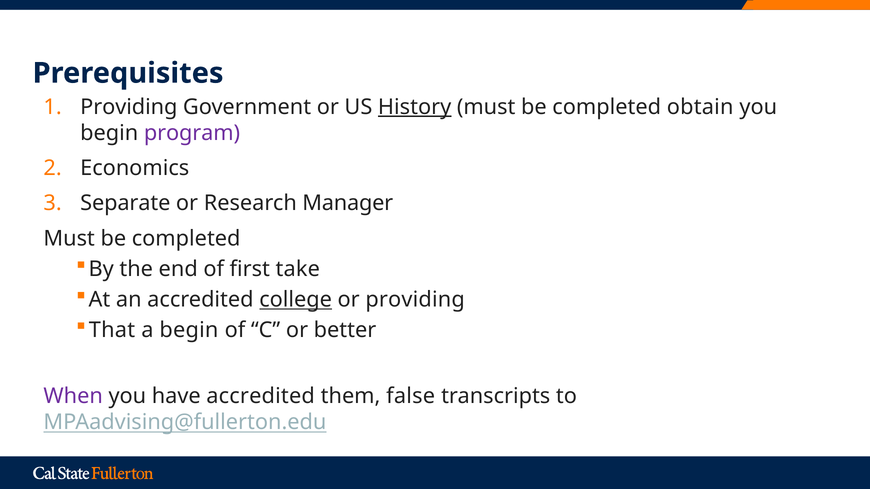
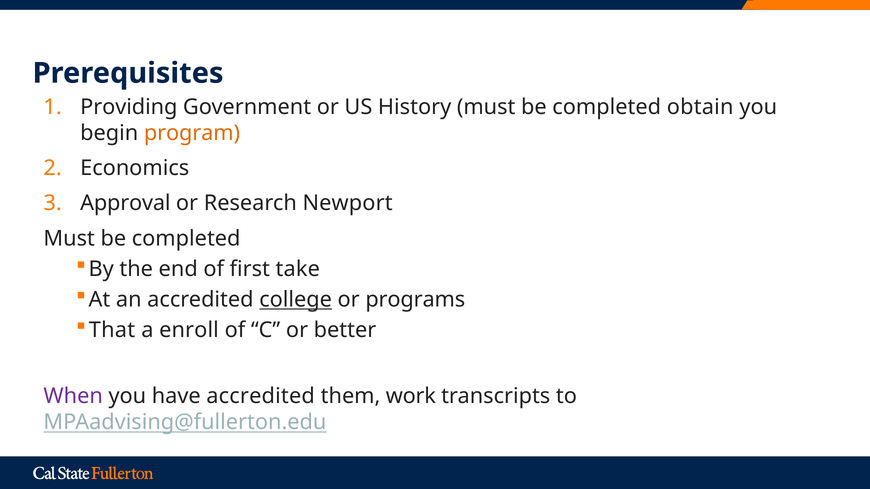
History underline: present -> none (415, 107)
program colour: purple -> orange (192, 133)
Separate: Separate -> Approval (125, 203)
Manager: Manager -> Newport (348, 203)
or providing: providing -> programs (415, 300)
a begin: begin -> enroll (189, 330)
false: false -> work (411, 396)
